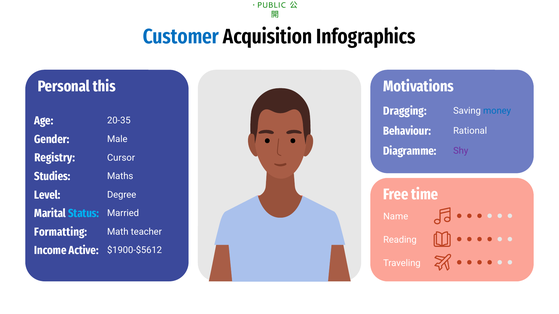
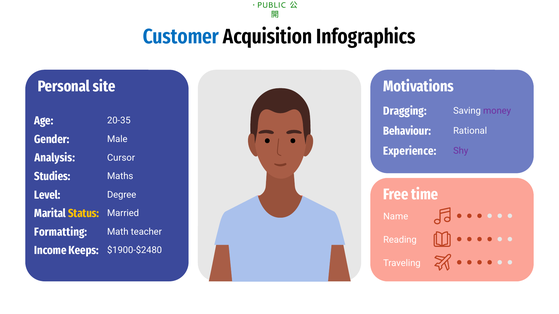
this: this -> site (104, 86)
money colour: blue -> purple (497, 111)
Diagramme: Diagramme -> Experience (410, 151)
Registry: Registry -> Analysis (55, 158)
Status colour: light blue -> yellow (84, 214)
Active: Active -> Keeps (84, 251)
$1900-$5612: $1900-$5612 -> $1900-$2480 (135, 251)
